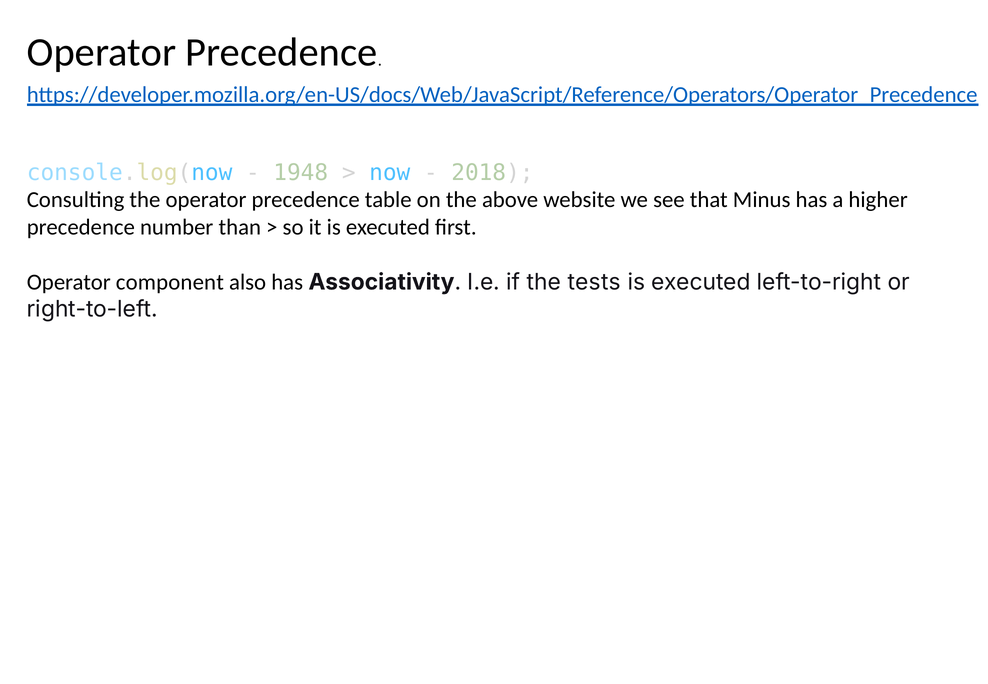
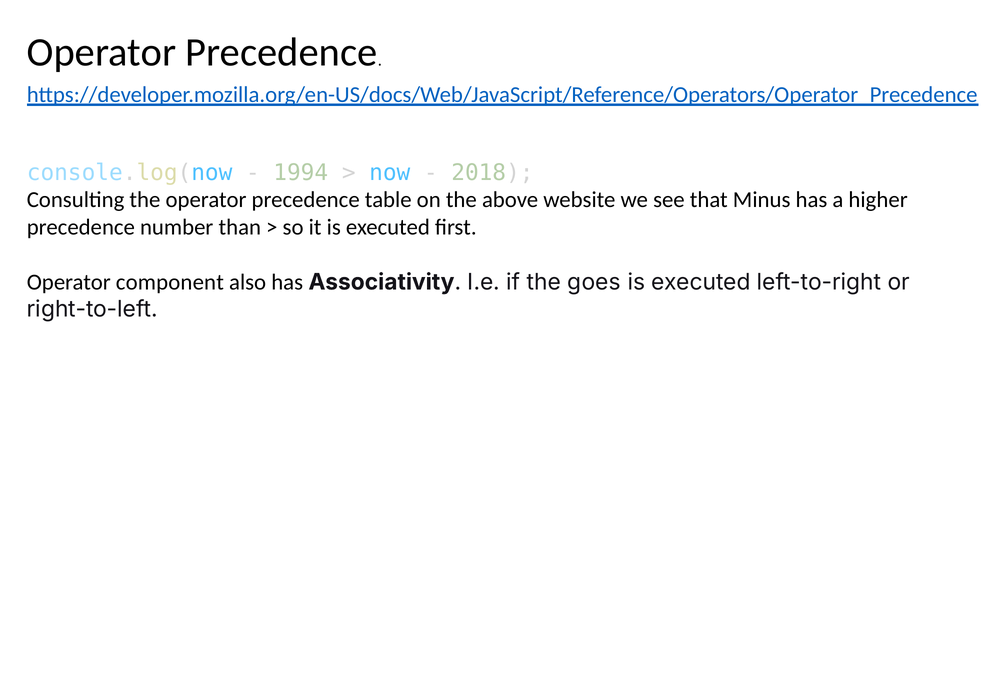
1948: 1948 -> 1994 (301, 173)
tests: tests -> goes (594, 282)
